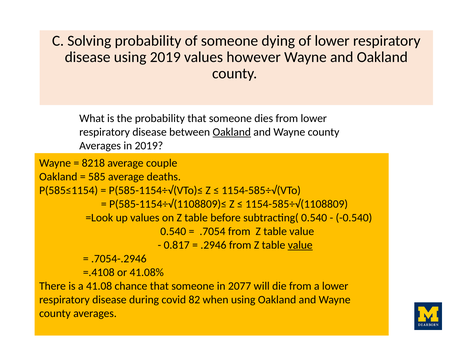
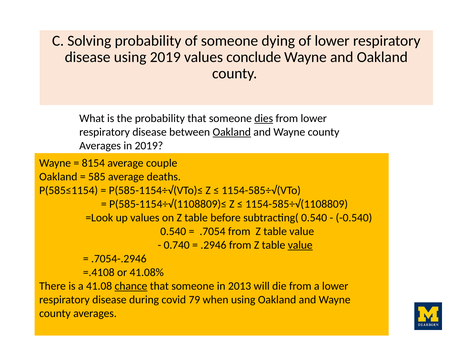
however: however -> conclude (254, 57)
dies underline: none -> present (264, 118)
8218: 8218 -> 8154 (93, 163)
0.817: 0.817 -> 0.740 (177, 245)
chance underline: none -> present (131, 286)
2077: 2077 -> 2013 (240, 286)
82: 82 -> 79 (194, 300)
